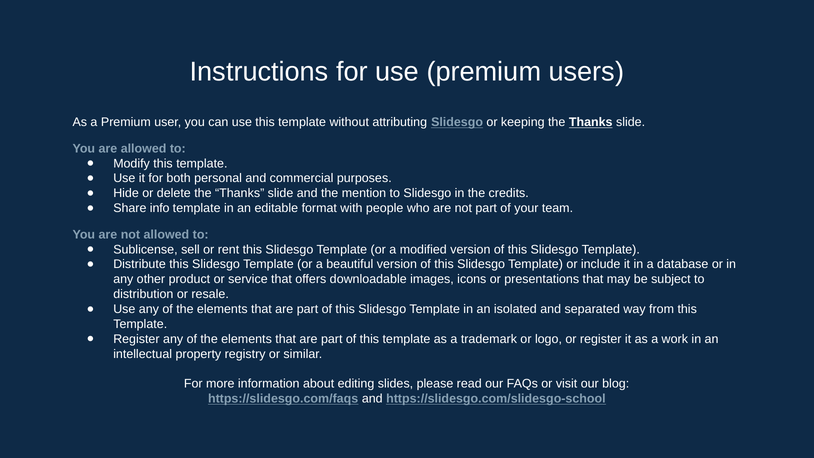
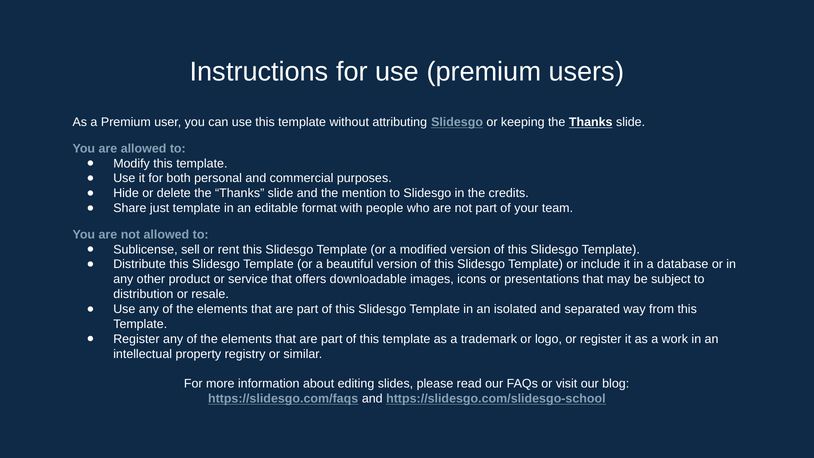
info: info -> just (160, 208)
